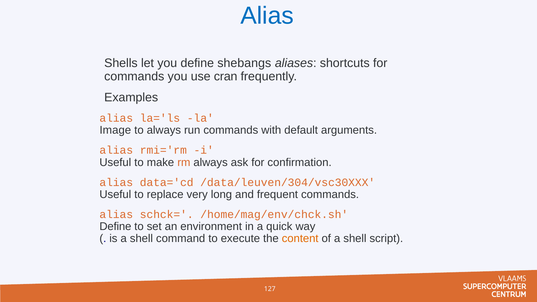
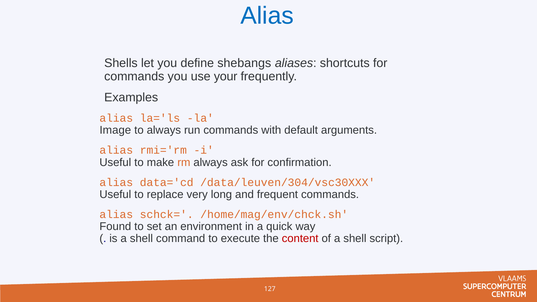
cran: cran -> your (226, 76)
Define: Define -> Found (115, 227)
content colour: orange -> red (300, 239)
